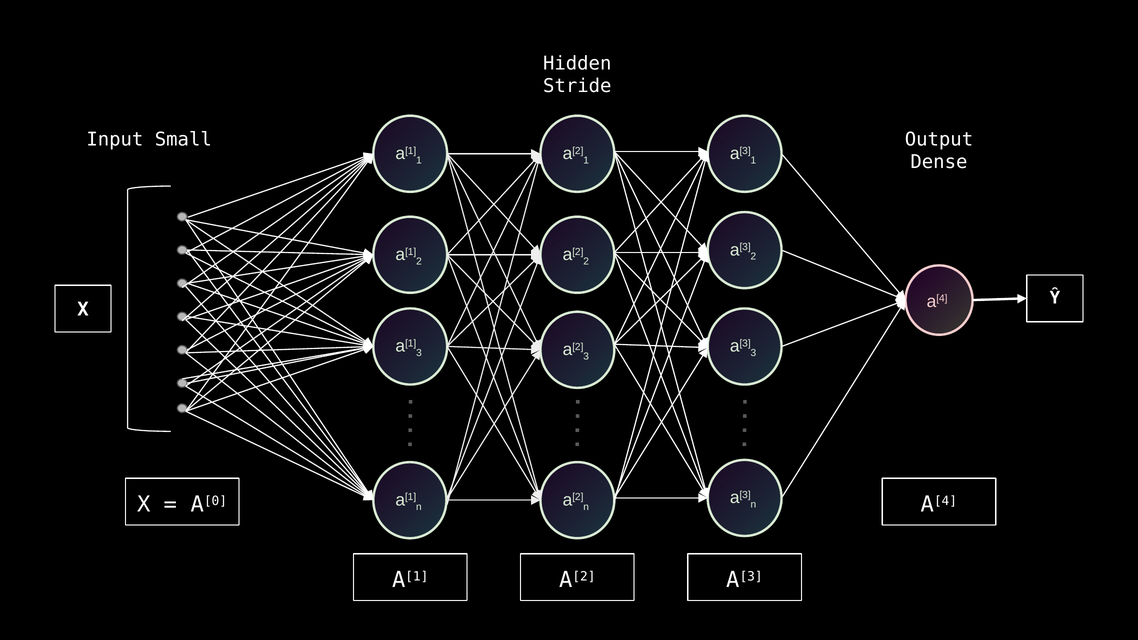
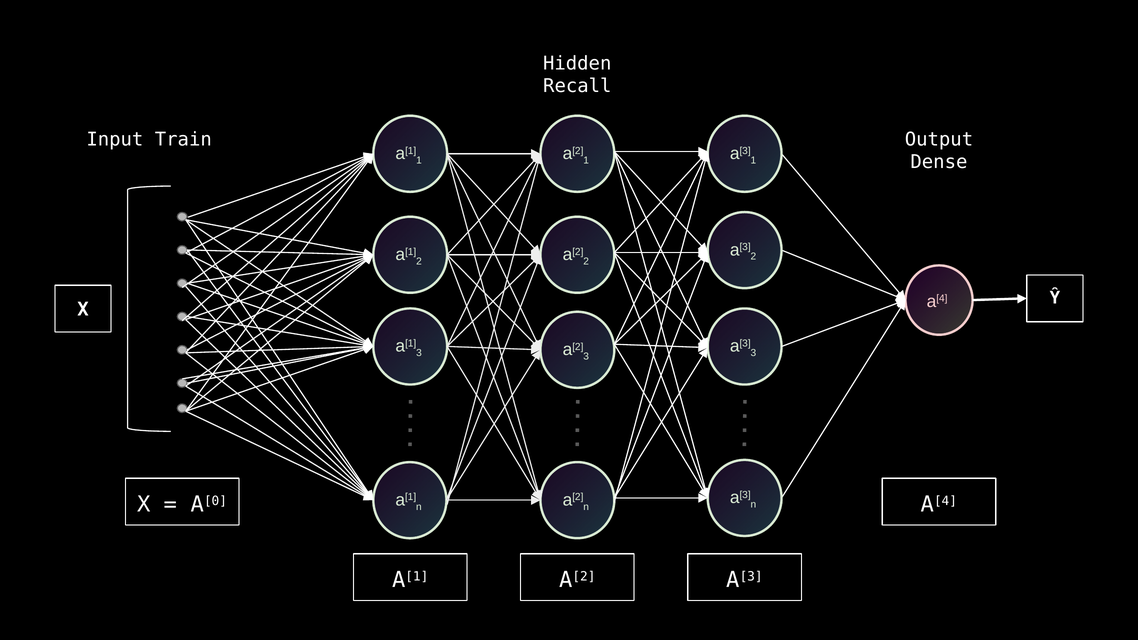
Stride: Stride -> Recall (577, 86)
Small: Small -> Train (183, 139)
